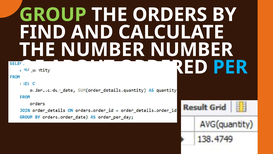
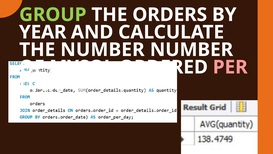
FIND: FIND -> YEAR (43, 32)
ABOUT: ABOUT -> MYSQL (82, 67)
PER colour: light blue -> pink (230, 67)
